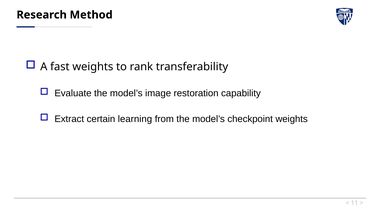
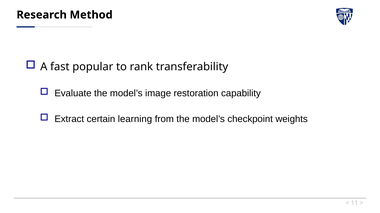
fast weights: weights -> popular (93, 67)
